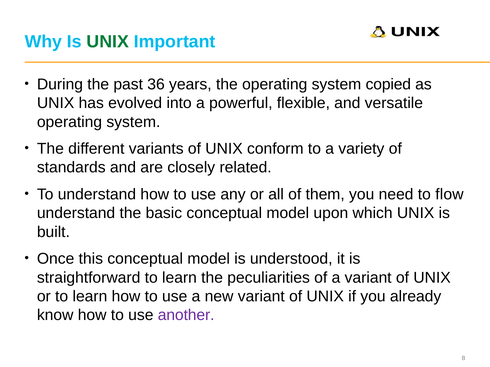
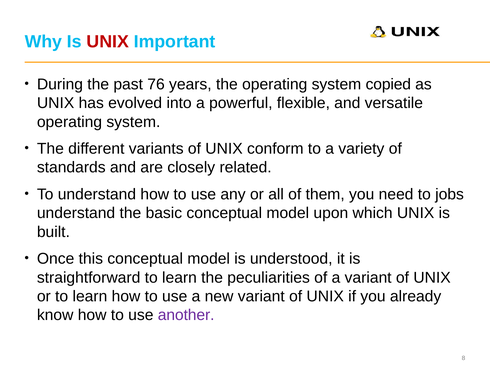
UNIX colour: green -> red (108, 42)
36: 36 -> 76 (156, 84)
flow: flow -> jobs (450, 195)
